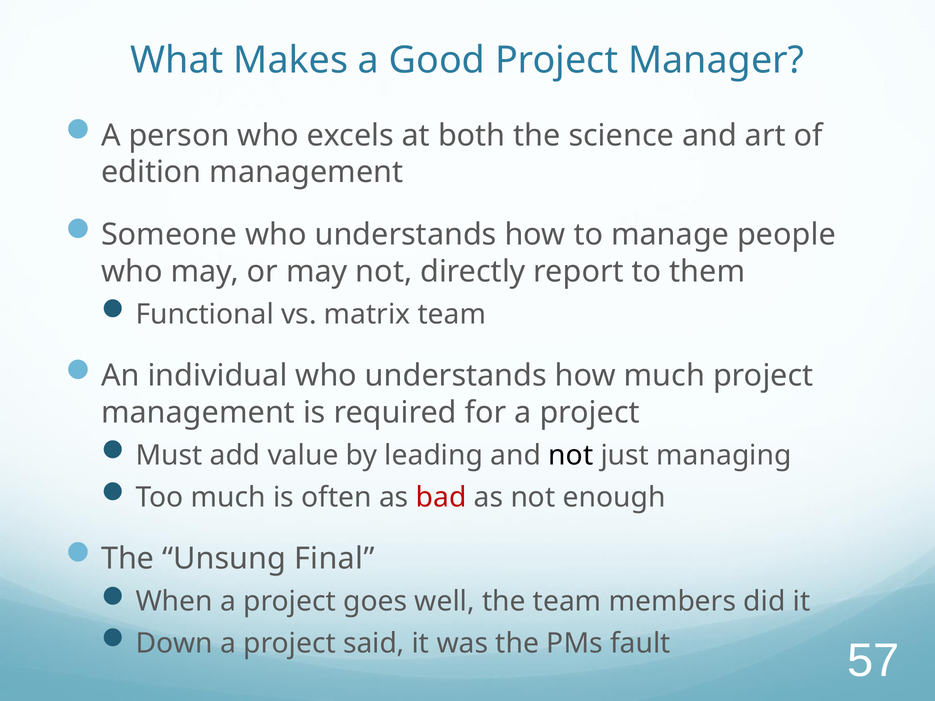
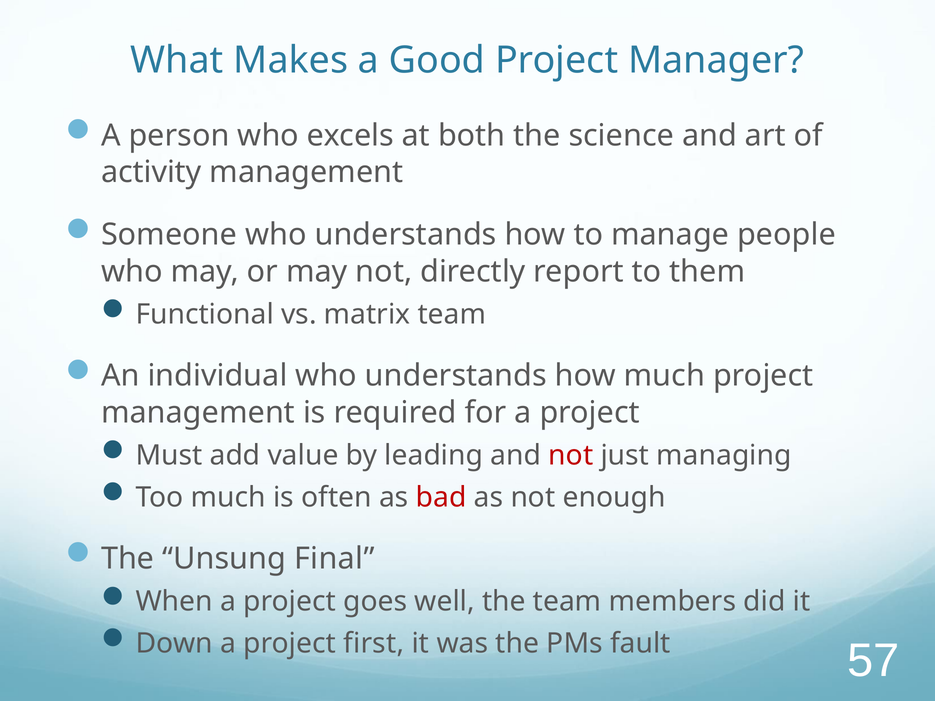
edition: edition -> activity (151, 172)
not colour: black -> red (571, 456)
said: said -> first (374, 644)
